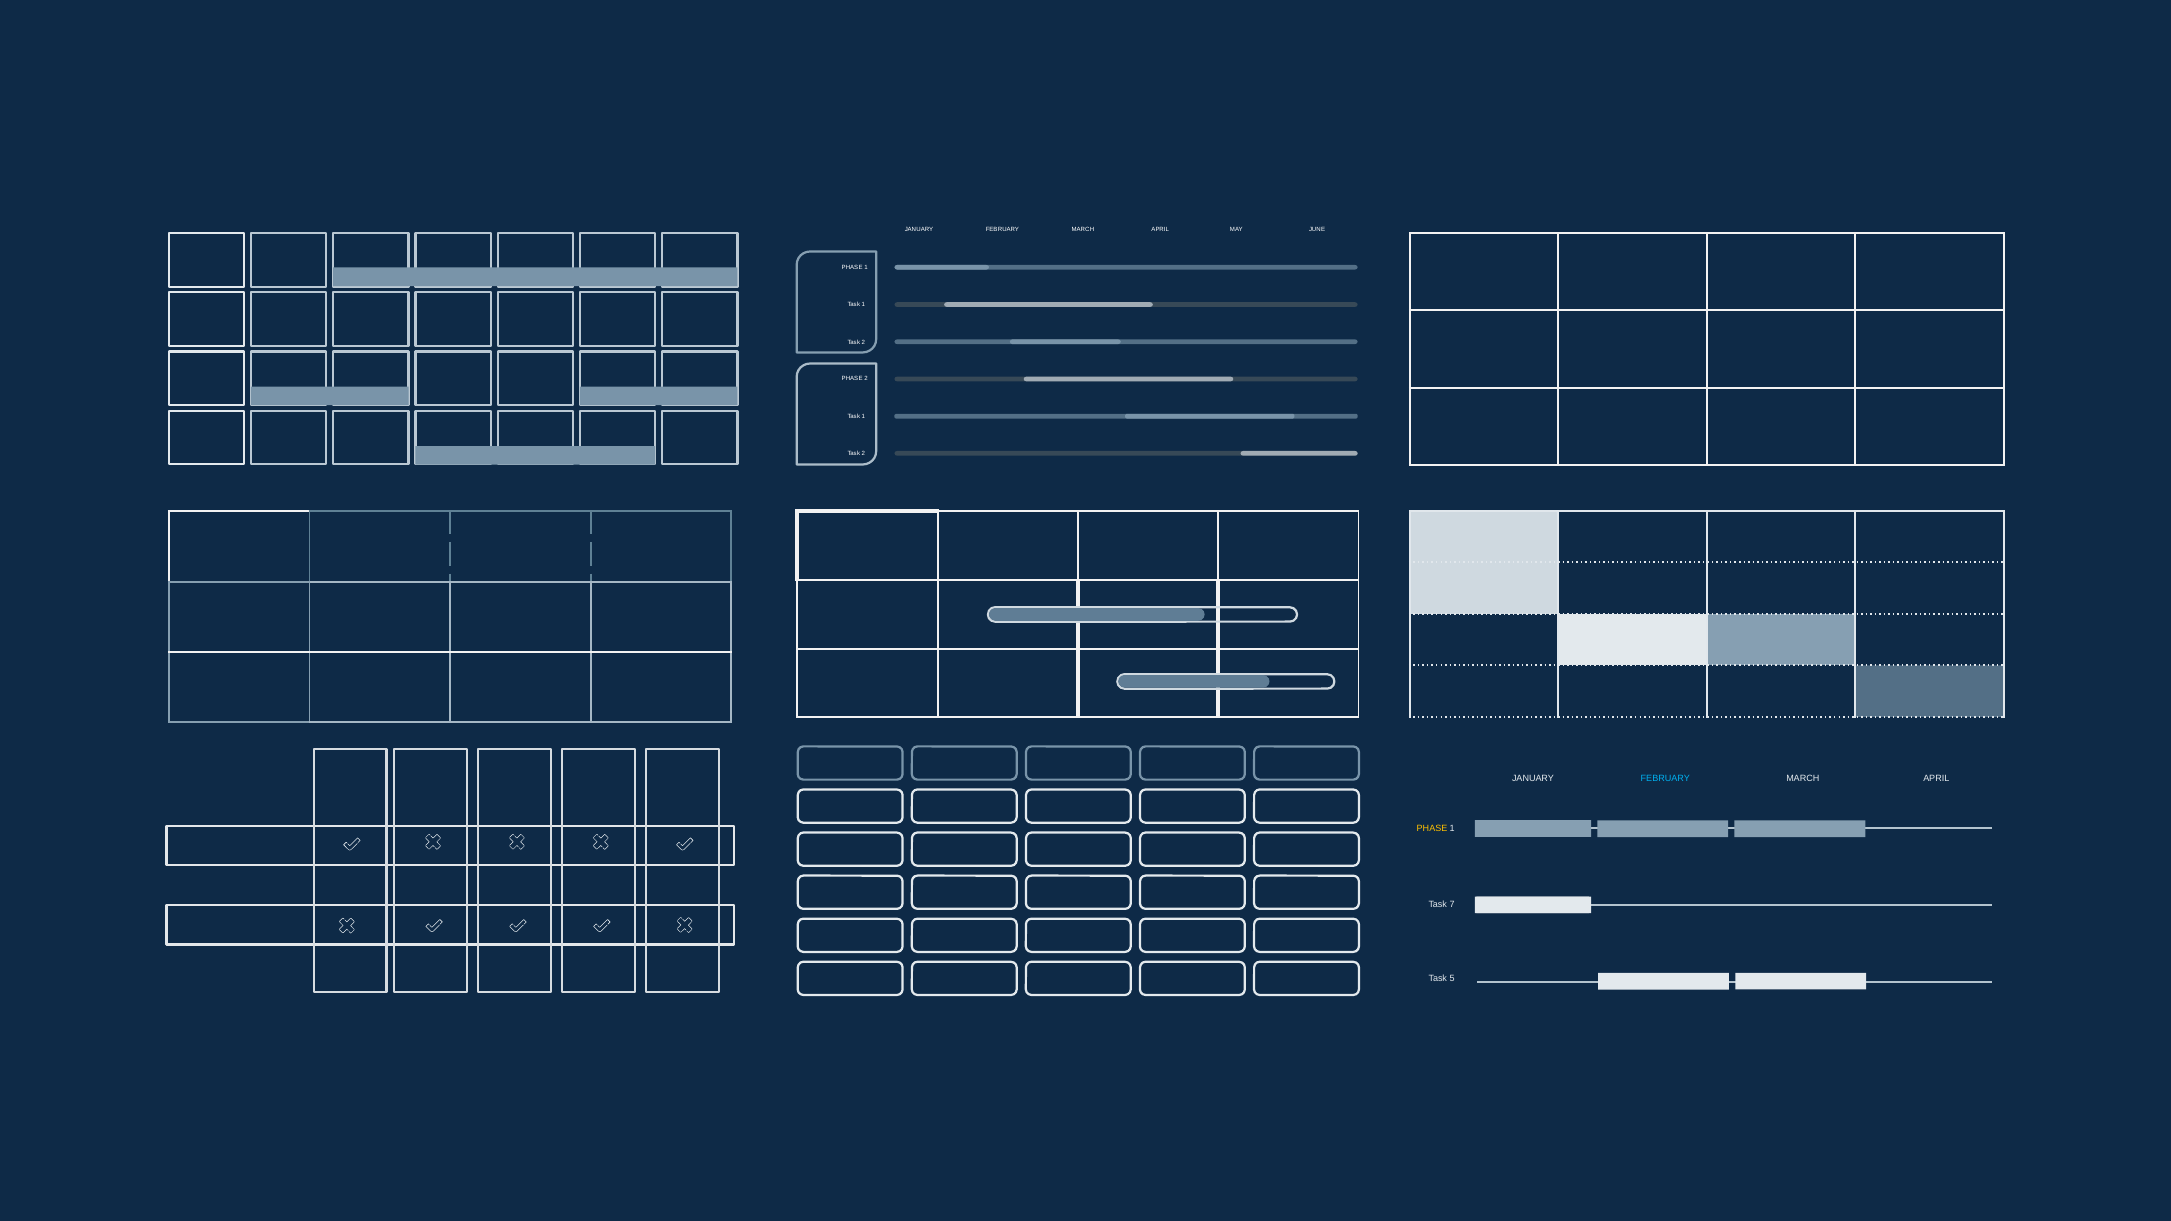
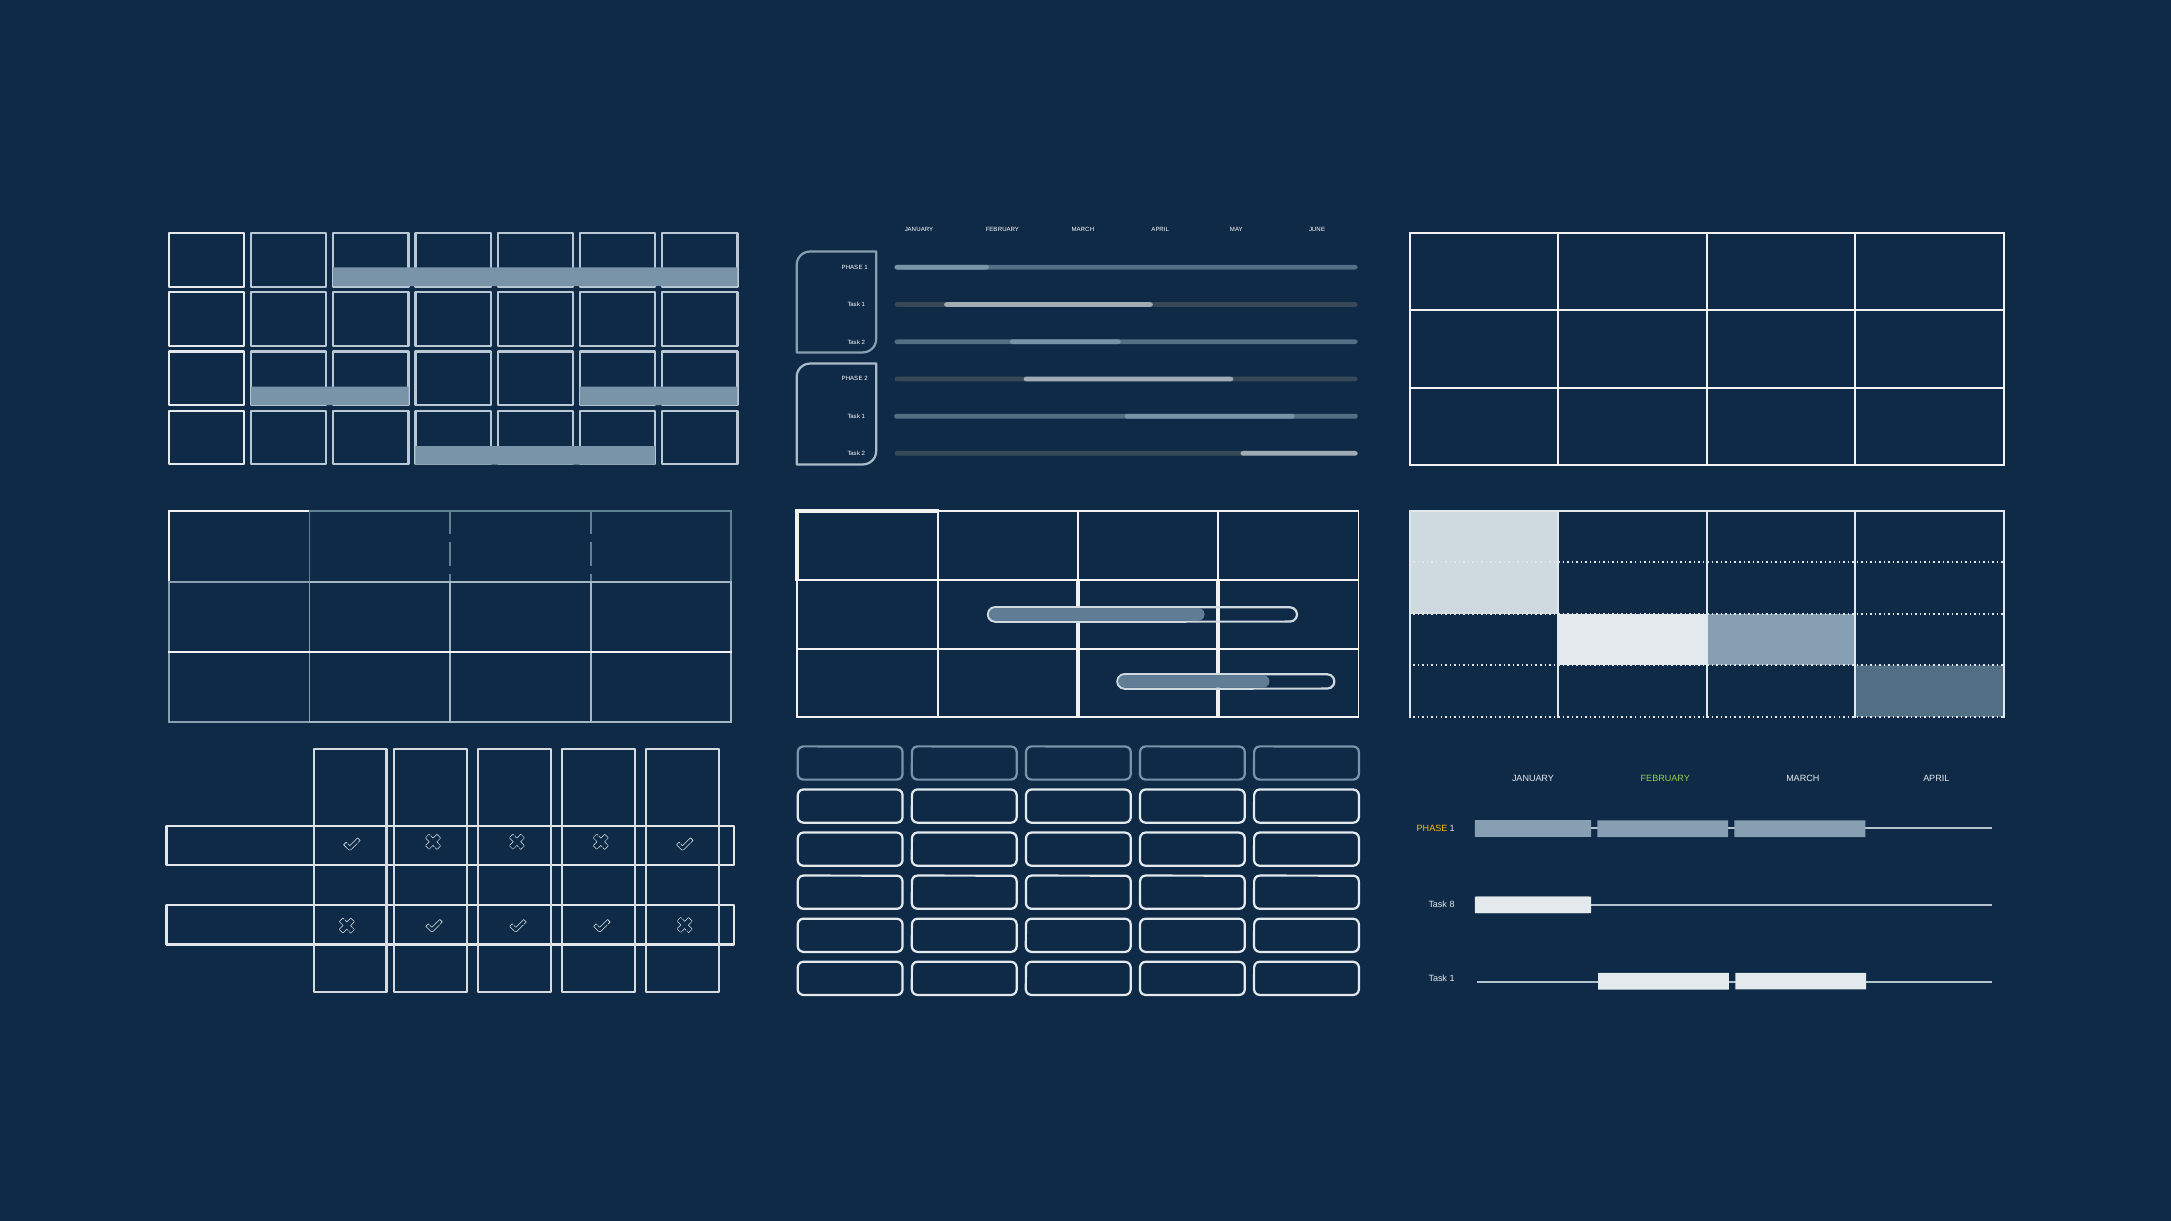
FEBRUARY colour: light blue -> light green (1665, 779)
7: 7 -> 8 (1452, 904)
5: 5 -> 1 (1452, 979)
